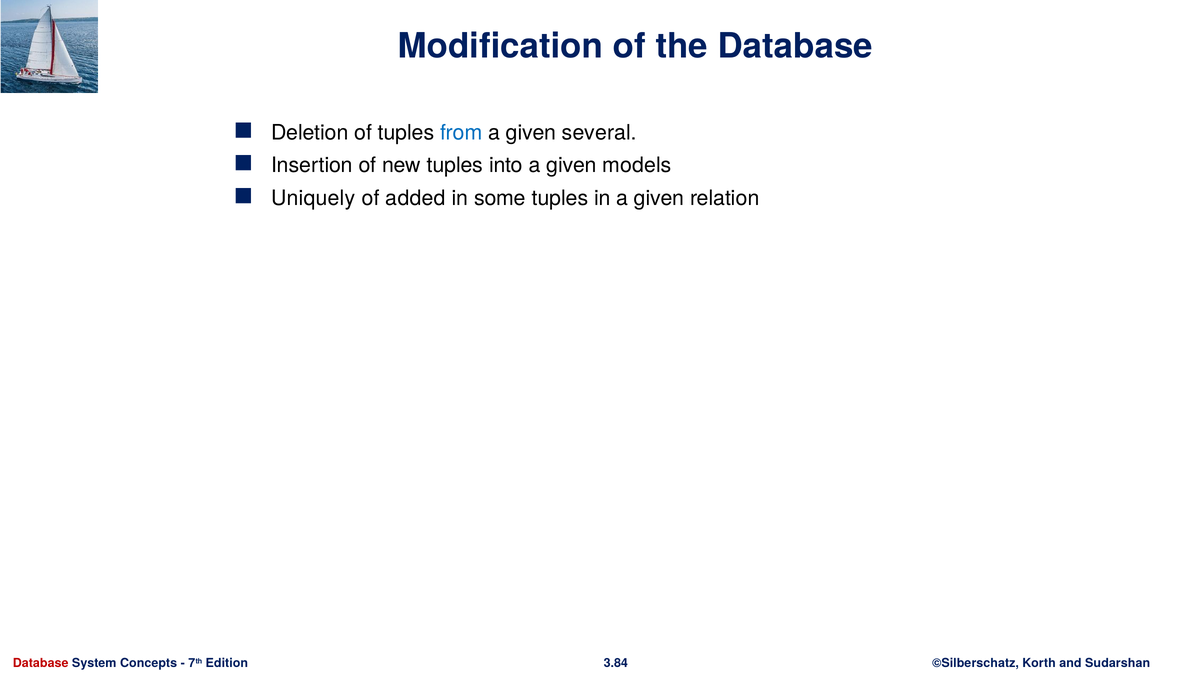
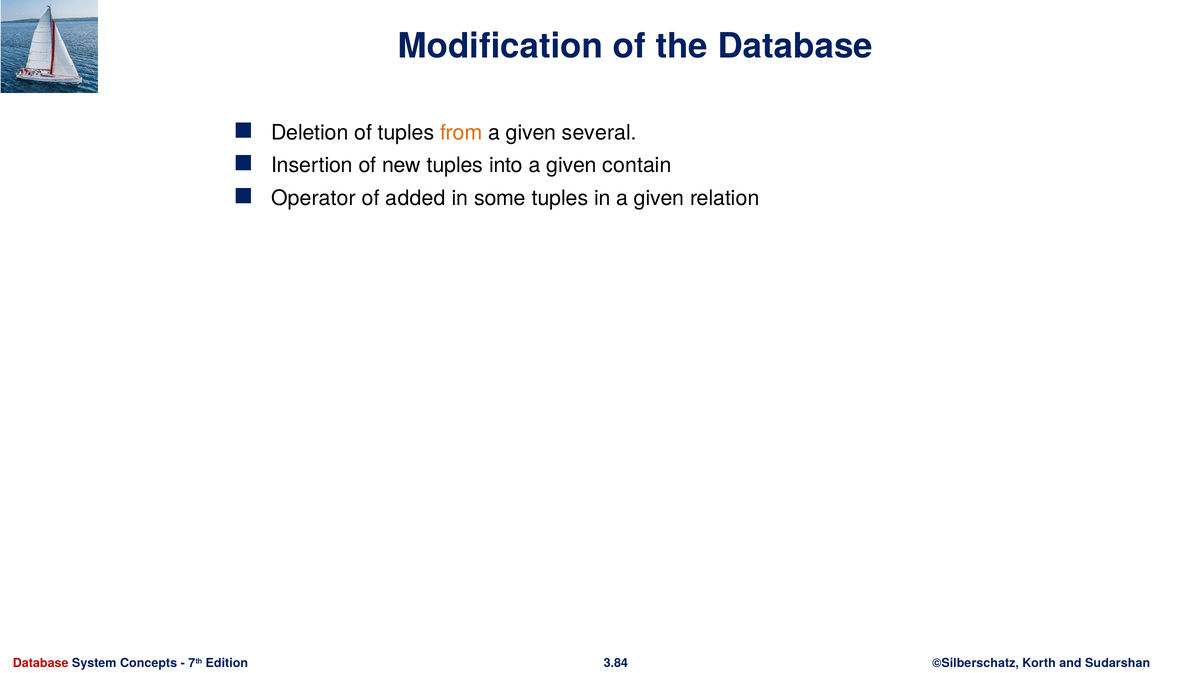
from colour: blue -> orange (461, 133)
models: models -> contain (637, 165)
Uniquely: Uniquely -> Operator (313, 198)
